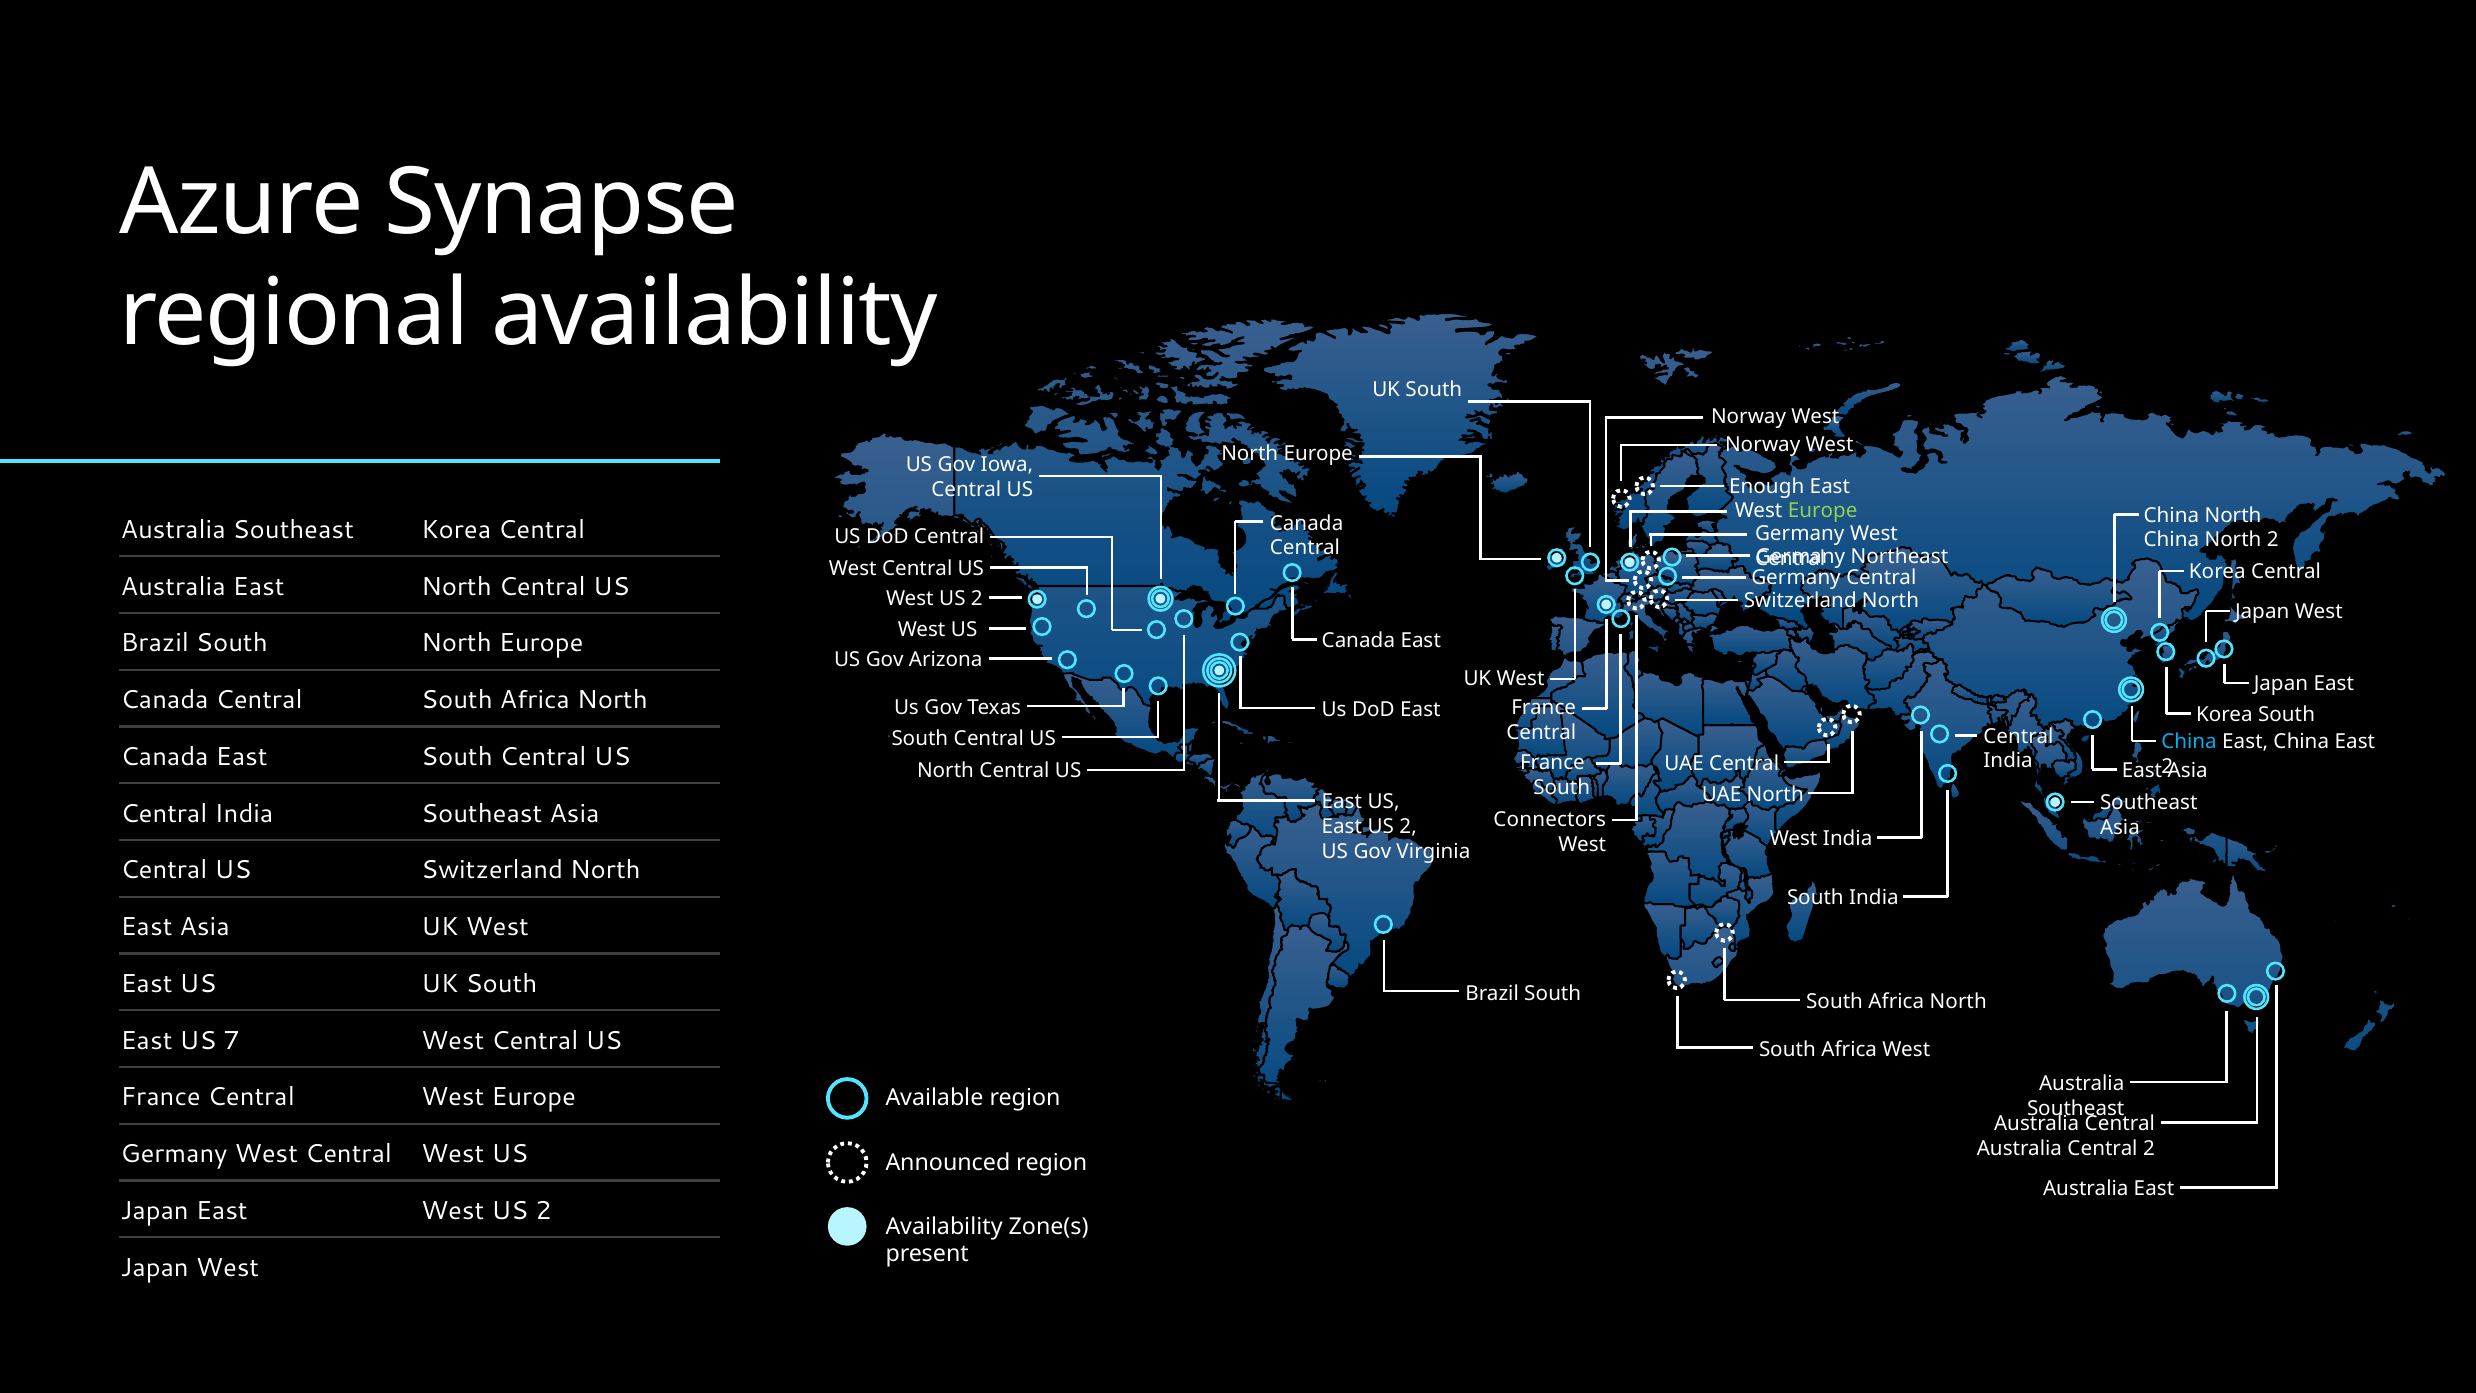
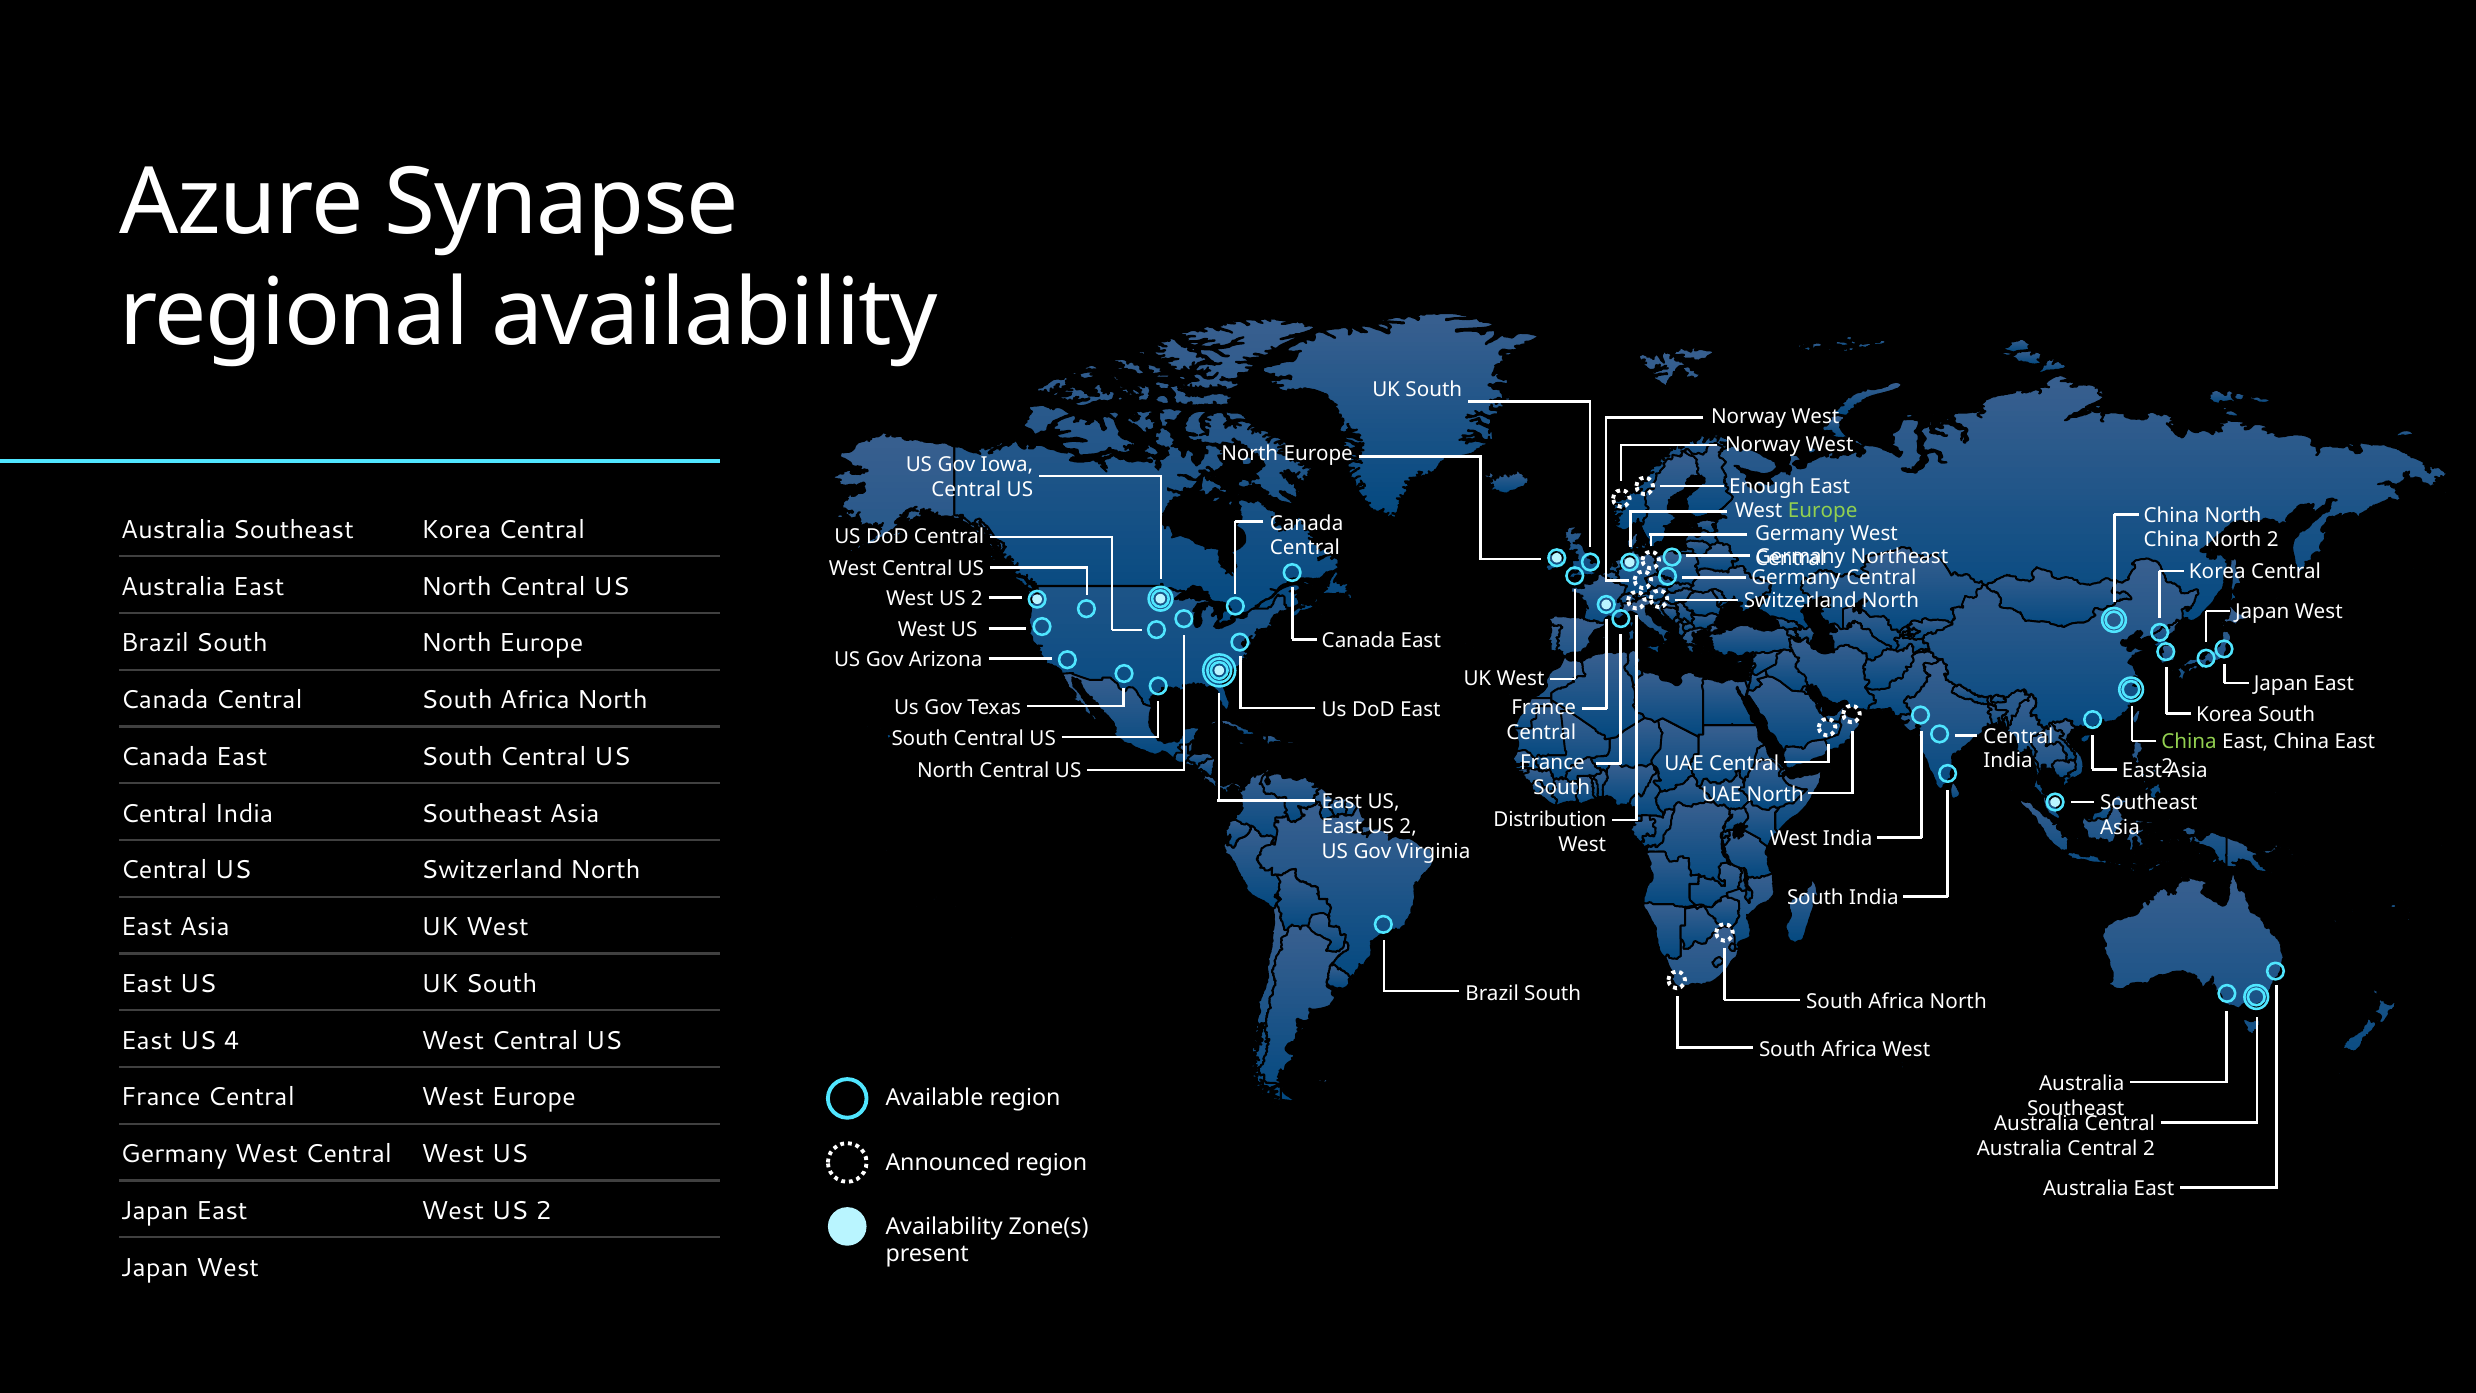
China colour: light blue -> light green (2189, 742)
Connectors: Connectors -> Distribution (1550, 820)
7: 7 -> 4 (232, 1040)
